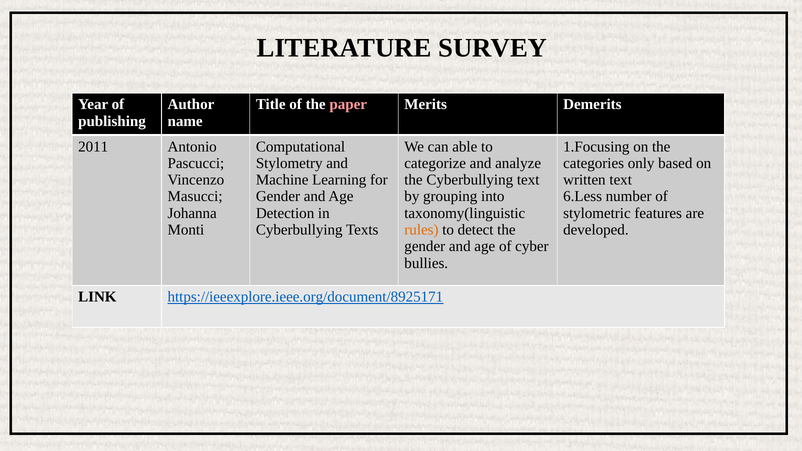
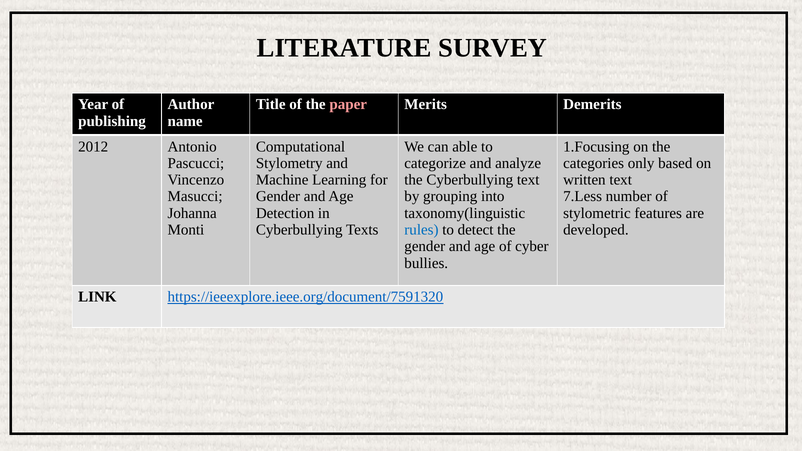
2011: 2011 -> 2012 (93, 147)
6.Less: 6.Less -> 7.Less (583, 197)
rules colour: orange -> blue (421, 230)
https://ieeexplore.ieee.org/document/8925171: https://ieeexplore.ieee.org/document/8925171 -> https://ieeexplore.ieee.org/document/7591320 (305, 297)
